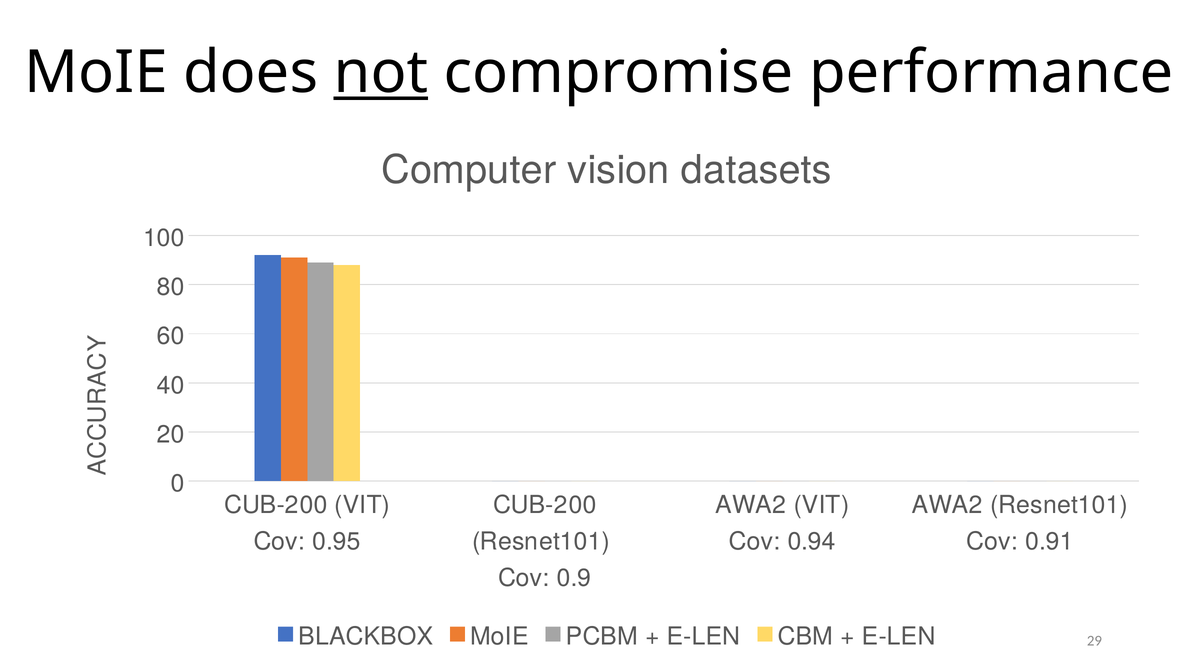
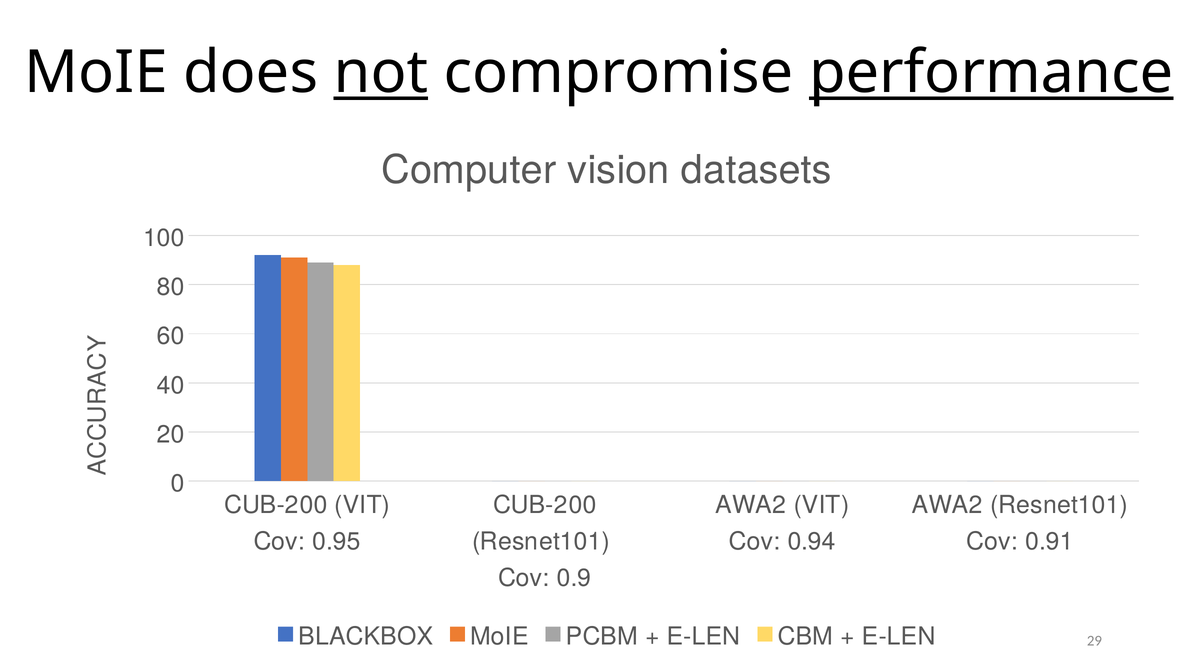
performance underline: none -> present (991, 73)
